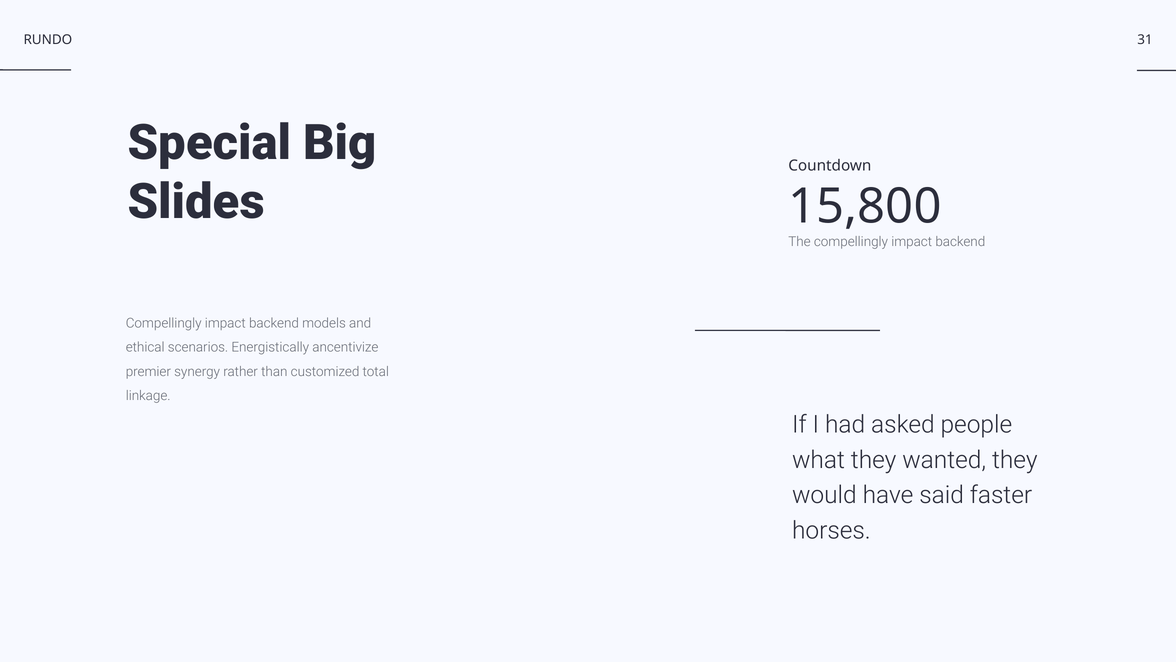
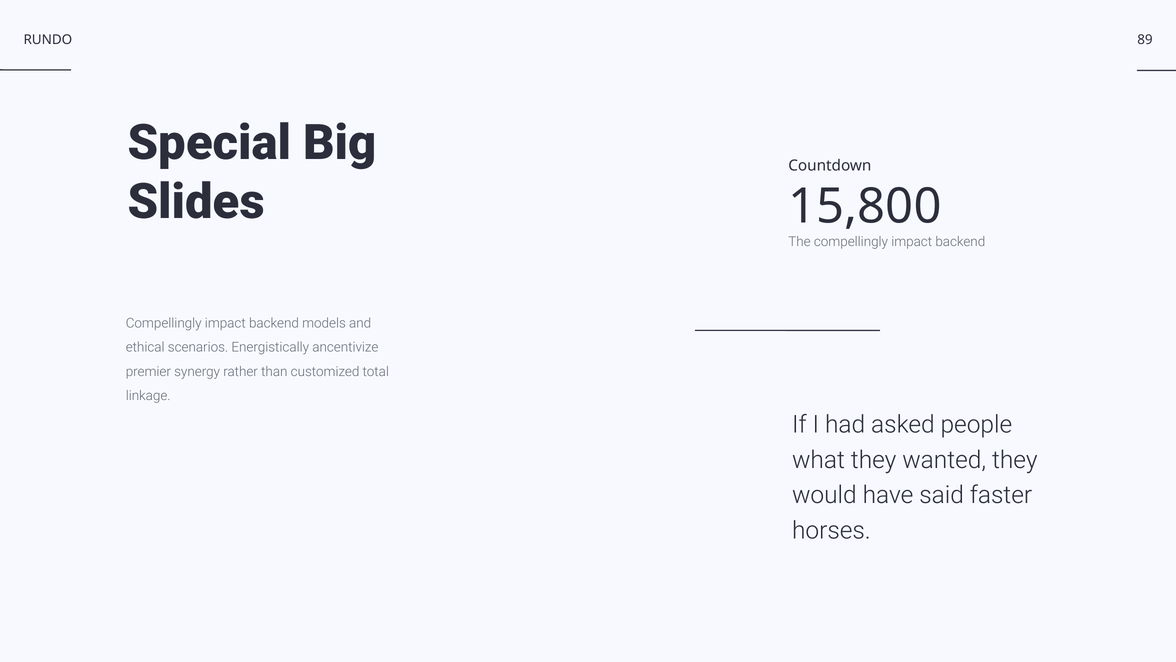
31: 31 -> 89 (1145, 40)
